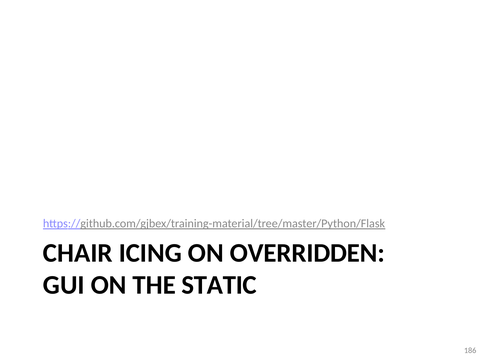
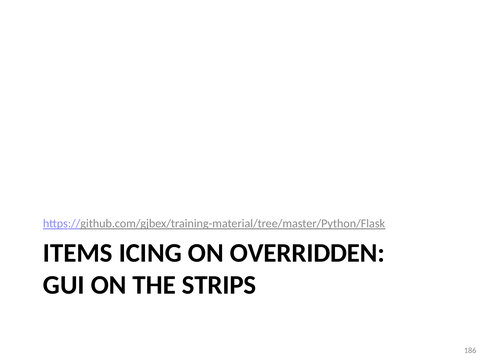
CHAIR: CHAIR -> ITEMS (78, 253)
STATIC: STATIC -> STRIPS (219, 285)
